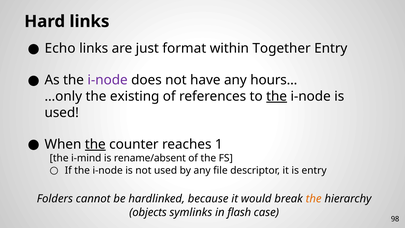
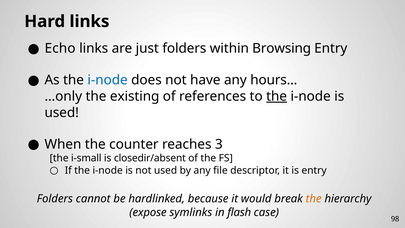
just format: format -> folders (184, 48)
Together: Together -> Browsing (282, 48)
i-node colour: purple -> blue (108, 80)
the underline: present -> none (95, 144)
1: 1 -> 3 (219, 144)
i-mind: i-mind -> i-small (86, 158)
rename/absent: rename/absent -> closedir/absent (150, 158)
objects: objects -> expose (148, 212)
